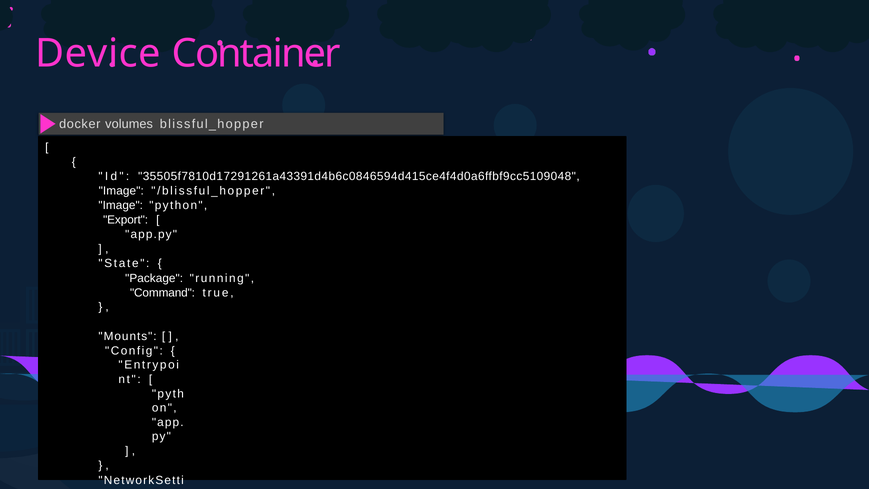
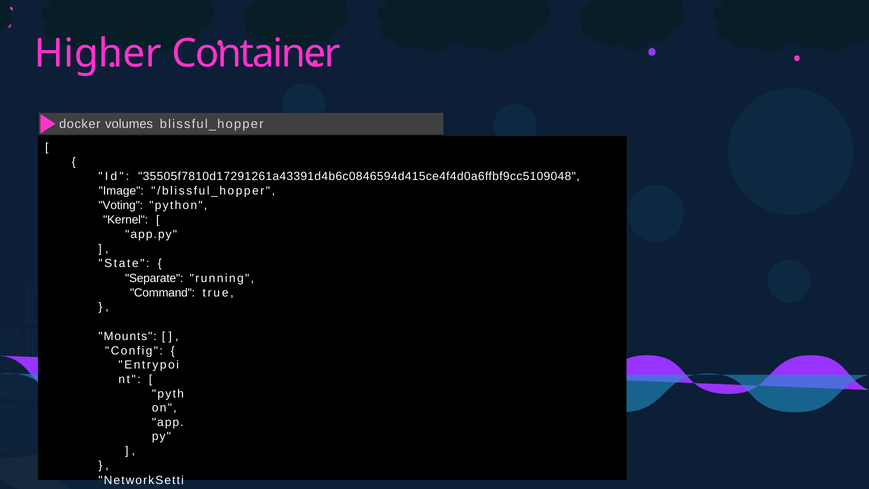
Device: Device -> Higher (98, 54)
Image: Image -> Voting (121, 205)
Export: Export -> Kernel (126, 220)
Package: Package -> Separate (154, 278)
